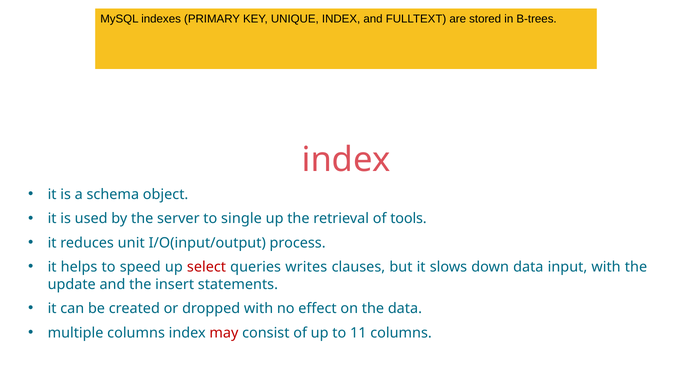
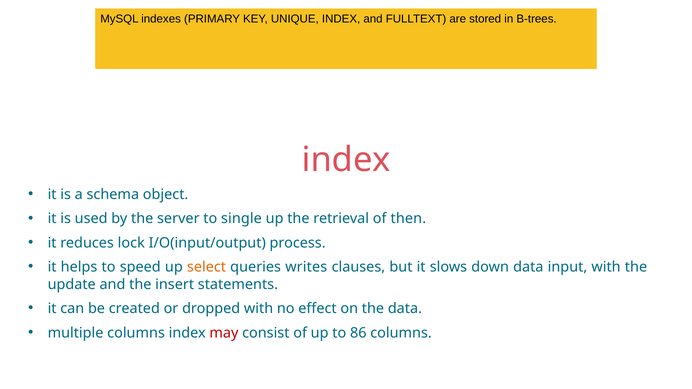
tools: tools -> then (408, 219)
unit: unit -> lock (131, 243)
select colour: red -> orange (207, 267)
11: 11 -> 86 (358, 333)
